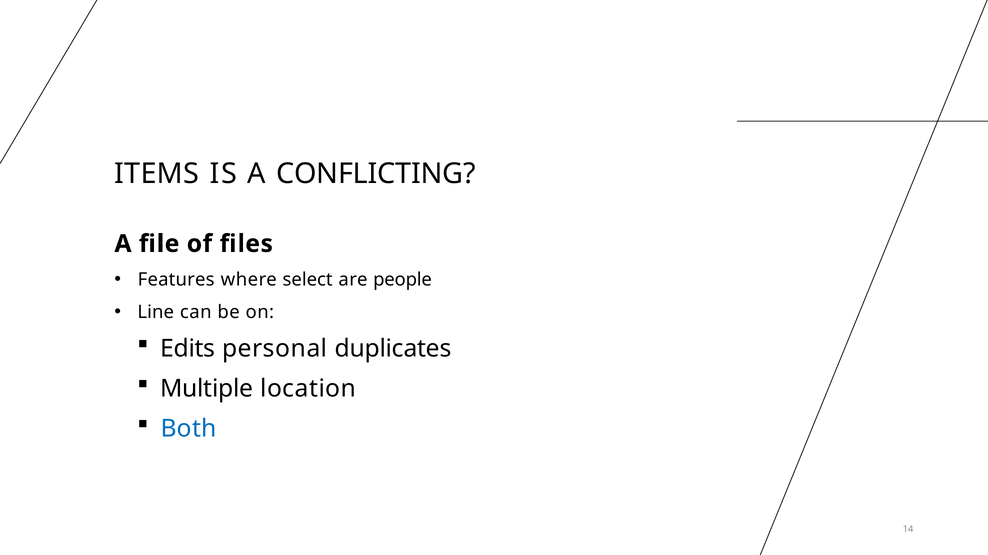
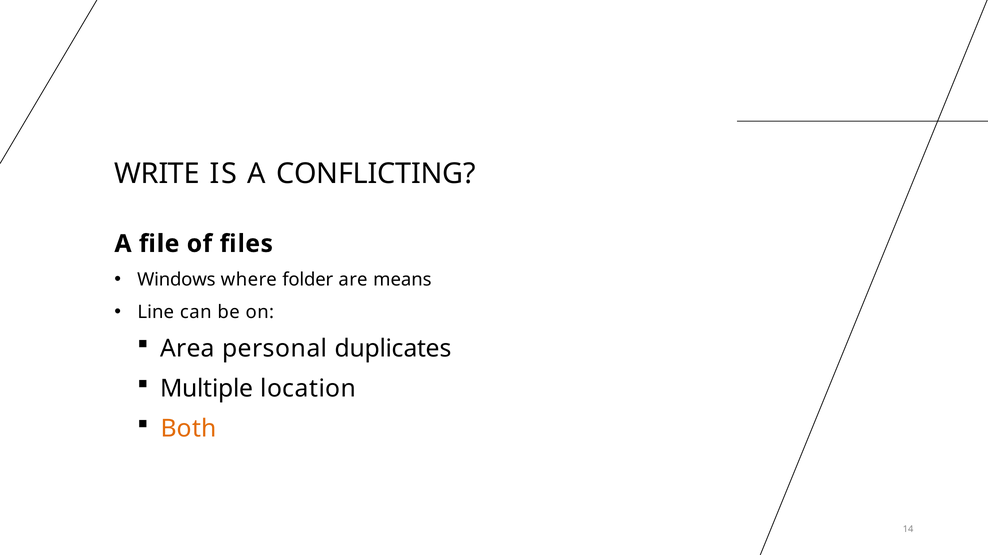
ITEMS: ITEMS -> WRITE (157, 174)
Features: Features -> Windows (176, 280)
select: select -> folder (308, 280)
people: people -> means (402, 280)
Edits: Edits -> Area (187, 349)
Both colour: blue -> orange (189, 429)
